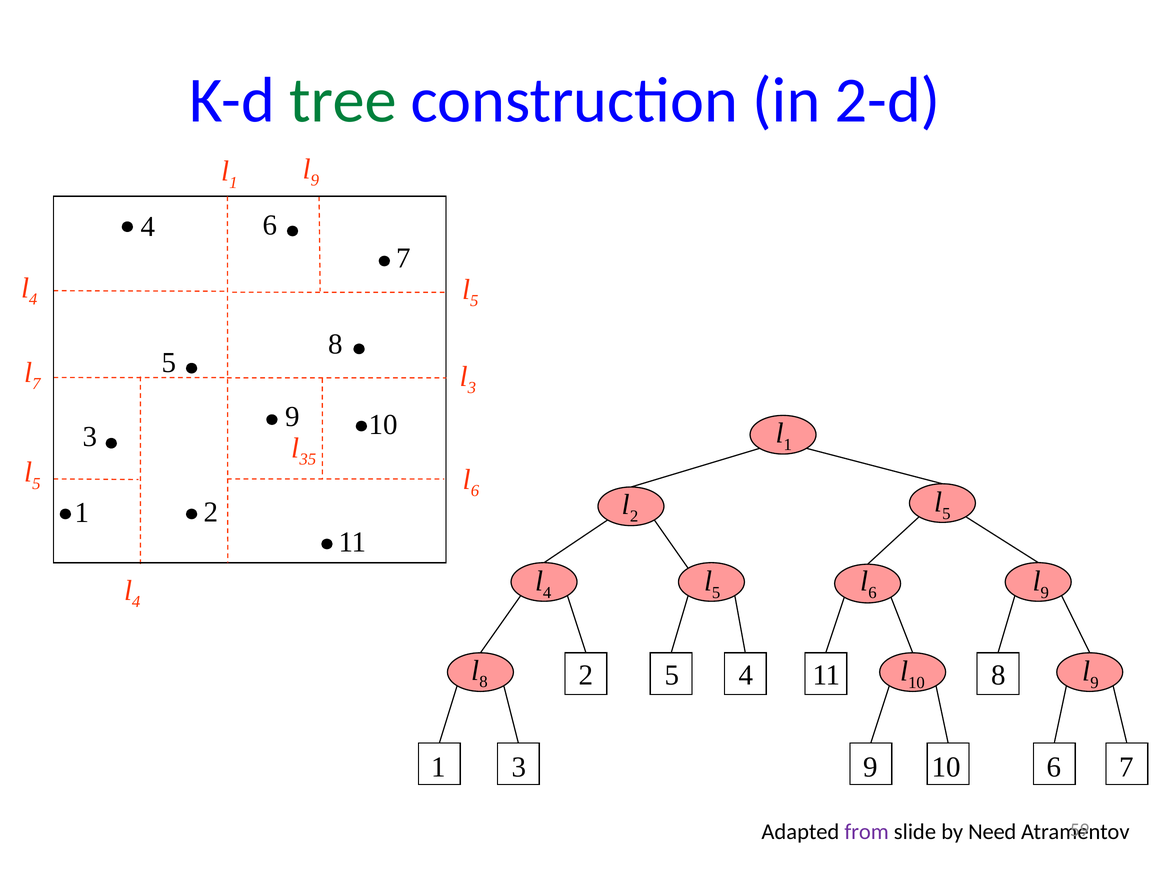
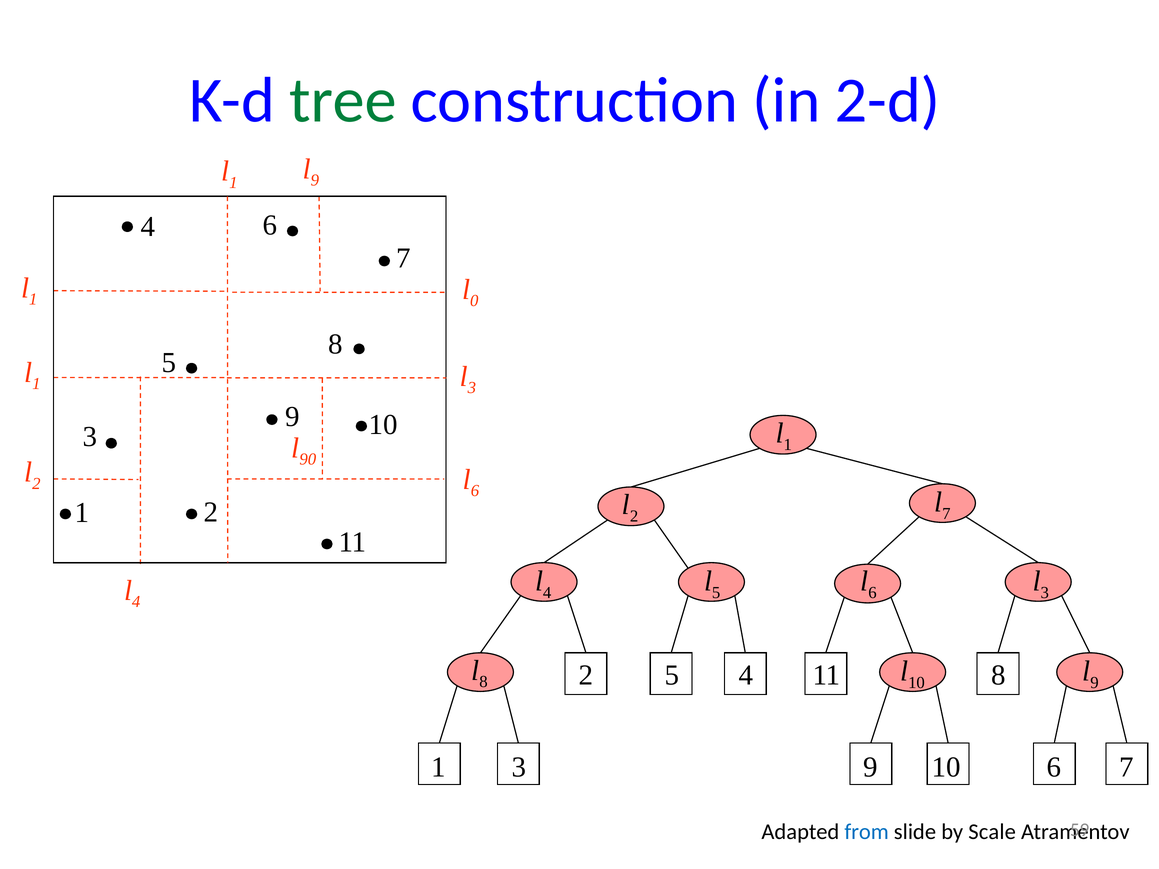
4: 4 -> 1 (33, 299)
5: 5 -> 0 (474, 301)
7: 7 -> 1 (36, 384)
35: 35 -> 90 (308, 460)
5: 5 -> 2 (36, 484)
5: 5 -> 7 (946, 514)
9: 9 -> 3 (1045, 593)
from colour: purple -> blue (867, 832)
Need: Need -> Scale (992, 832)
